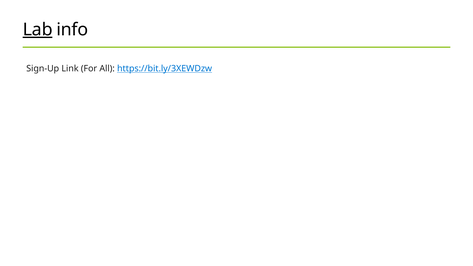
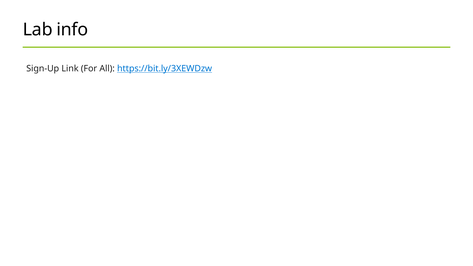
Lab underline: present -> none (38, 30)
